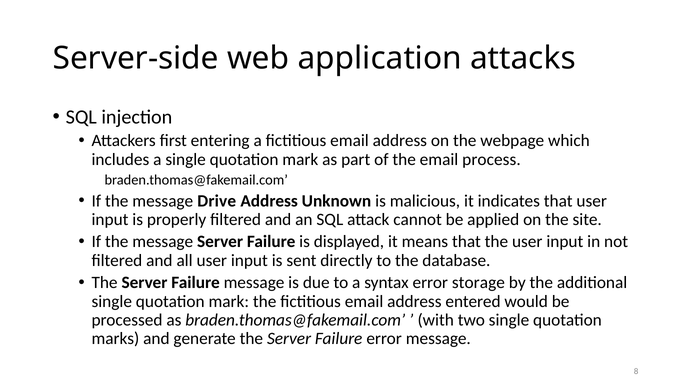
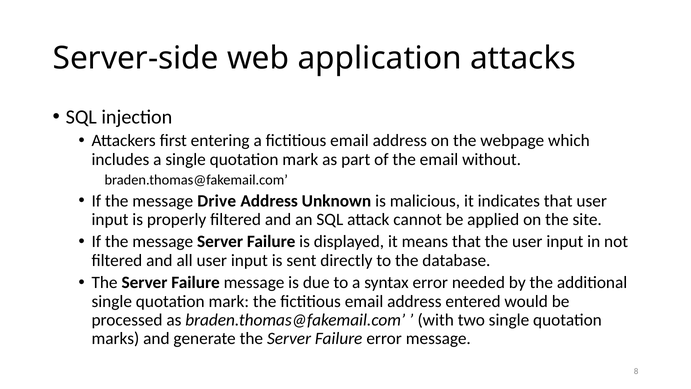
process: process -> without (492, 159)
storage: storage -> needed (478, 282)
